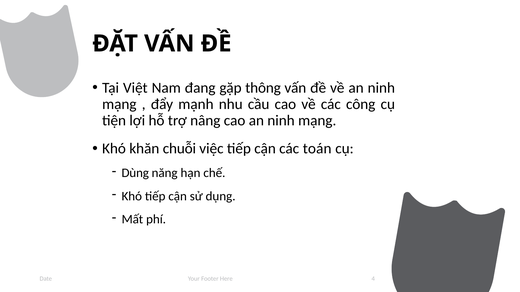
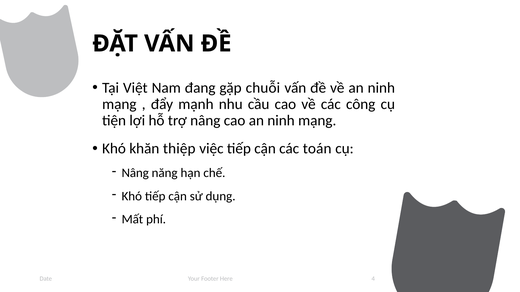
thông: thông -> chuỗi (263, 88)
chuỗi: chuỗi -> thiệp (179, 149)
Dùng: Dùng -> Nâng (135, 173)
